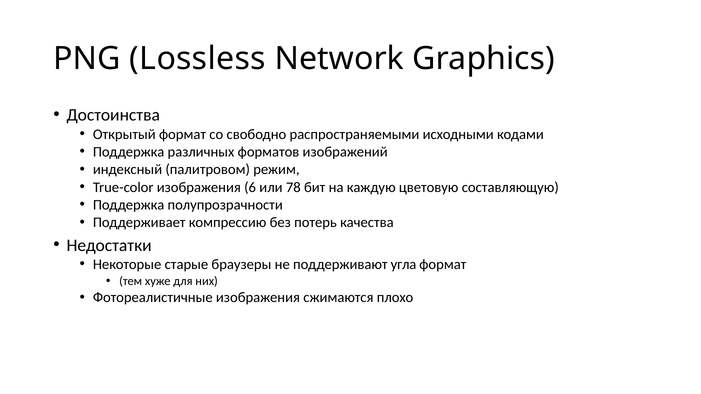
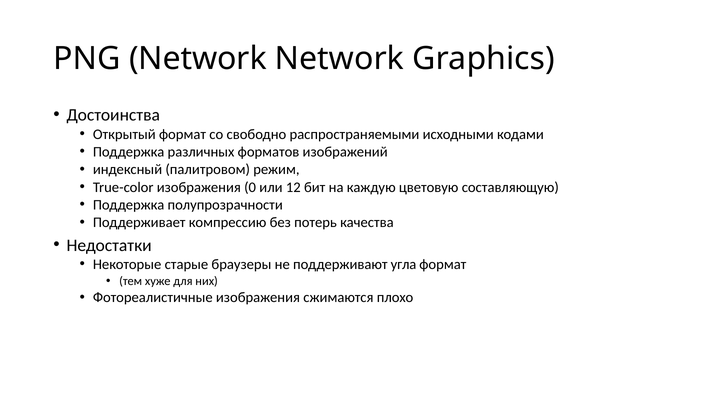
PNG Lossless: Lossless -> Network (198, 59)
6: 6 -> 0 (250, 187)
78: 78 -> 12 (293, 187)
